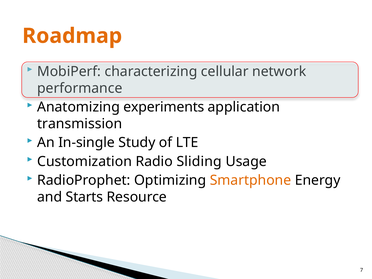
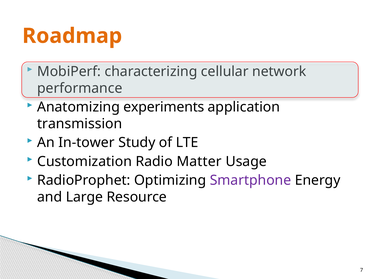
In-single: In-single -> In-tower (86, 143)
Sliding: Sliding -> Matter (199, 161)
Smartphone colour: orange -> purple (251, 180)
Starts: Starts -> Large (84, 197)
